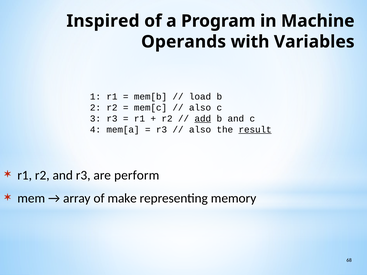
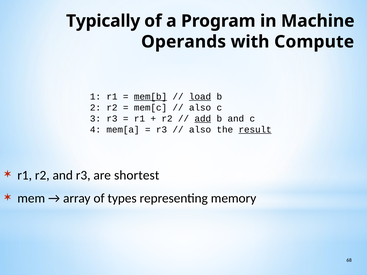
Inspired: Inspired -> Typically (103, 21)
Variables: Variables -> Compute (314, 42)
mem[b underline: none -> present (151, 97)
load underline: none -> present (200, 97)
perform: perform -> shortest (137, 175)
make: make -> types (122, 198)
